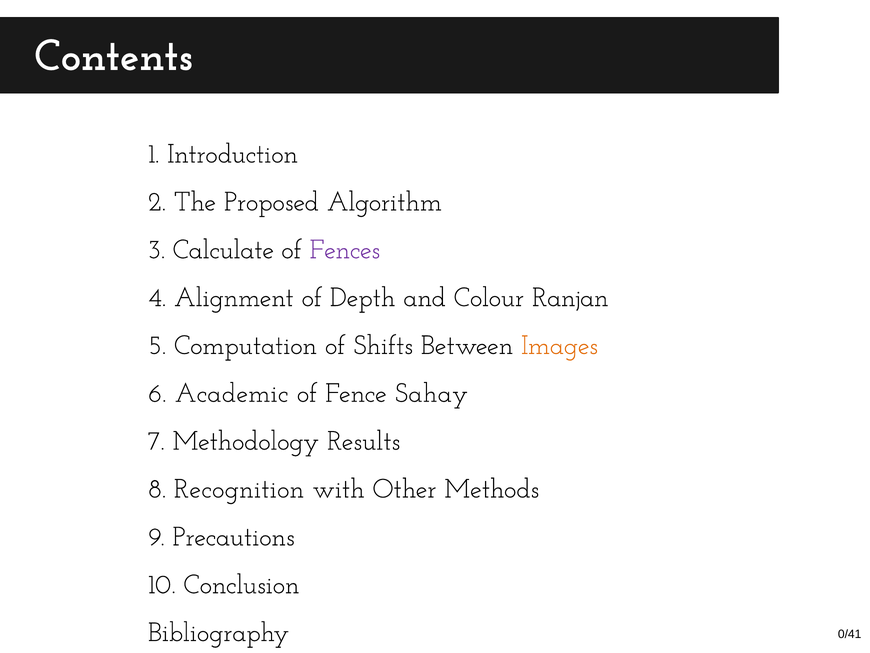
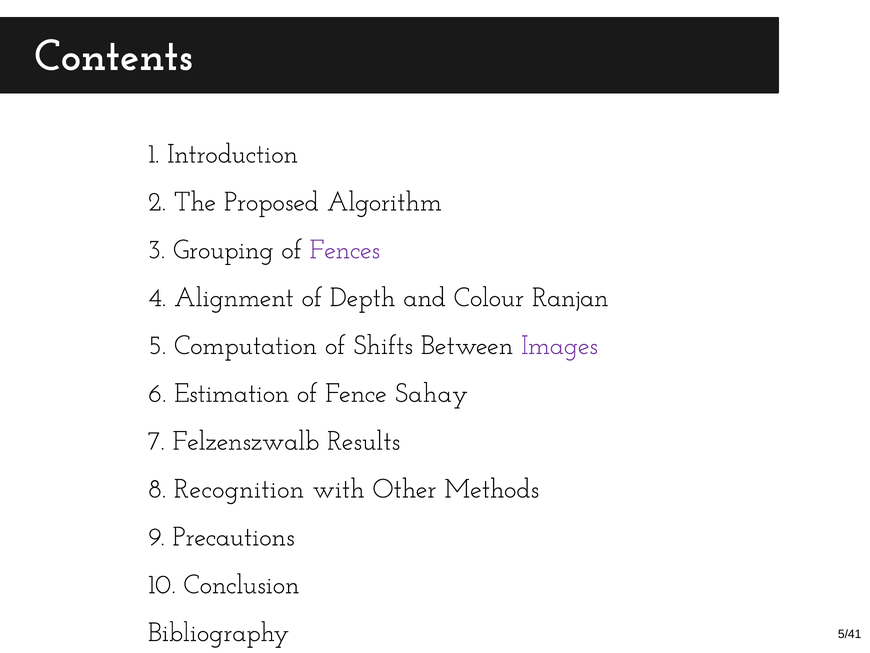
Calculate: Calculate -> Grouping (223, 249)
Images colour: orange -> purple (560, 345)
Academic: Academic -> Estimation (232, 393)
Methodology: Methodology -> Felzenszwalb (246, 441)
0/41: 0/41 -> 5/41 (850, 634)
